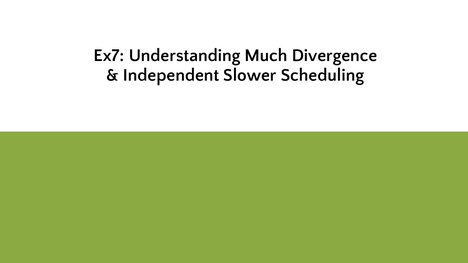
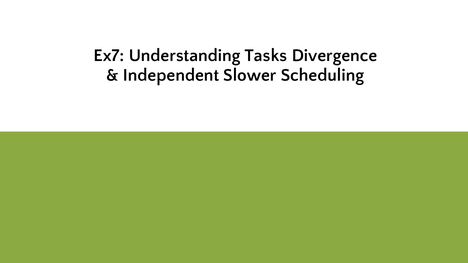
Much: Much -> Tasks (266, 55)
